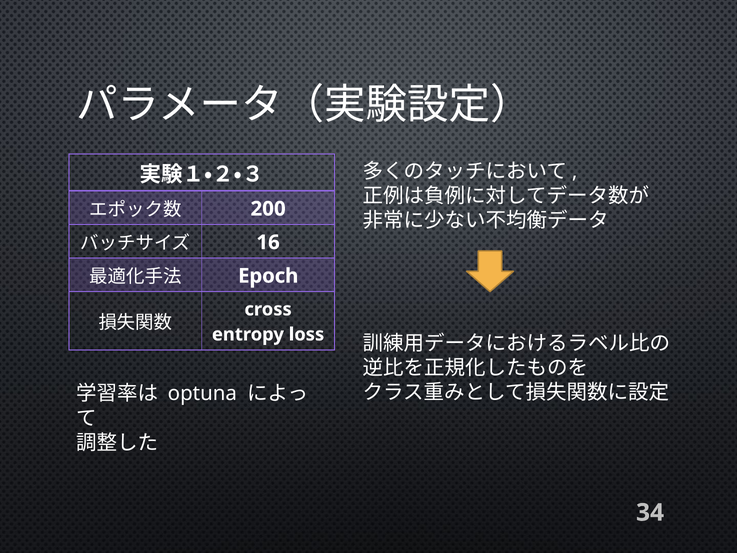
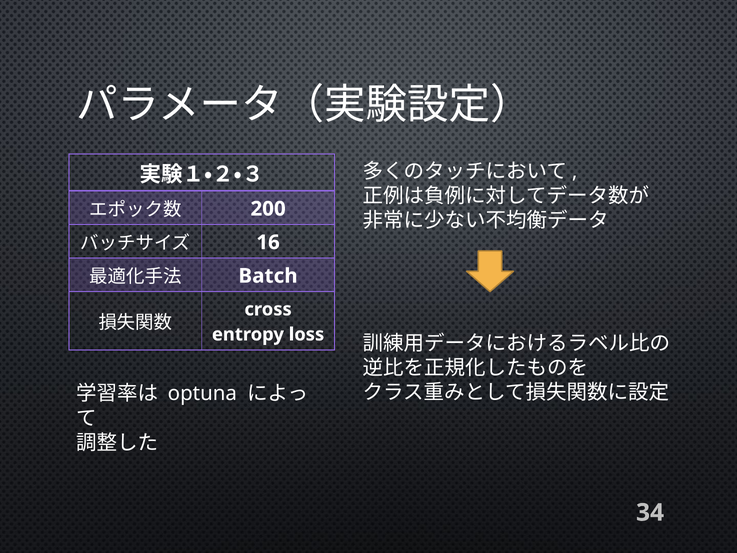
Epoch: Epoch -> Batch (268, 276)
